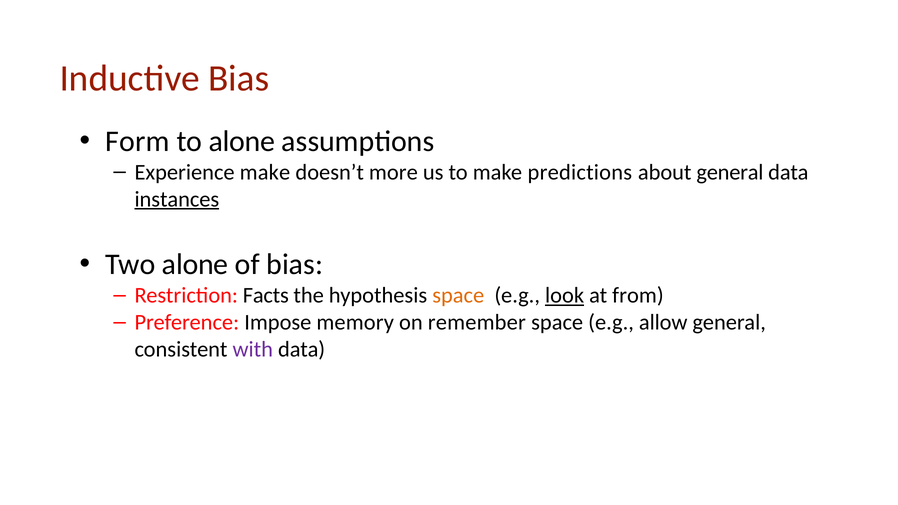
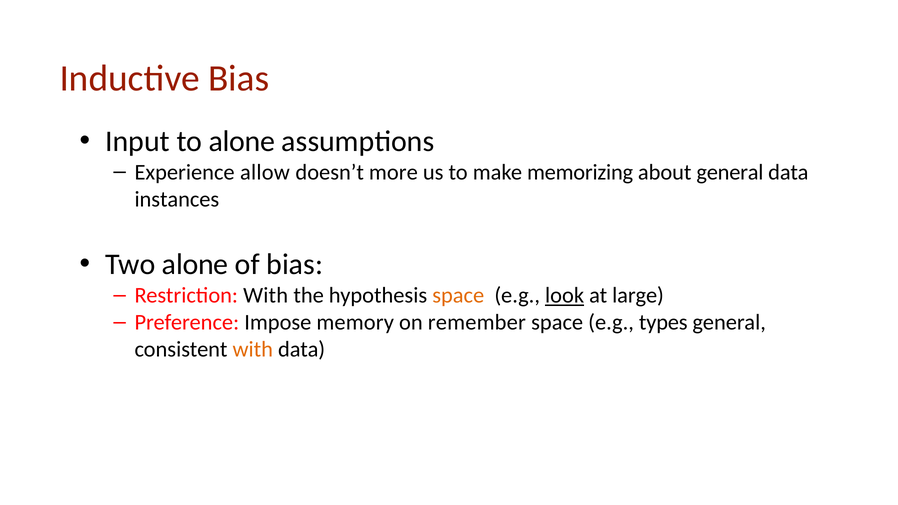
Form: Form -> Input (137, 141)
Experience make: make -> allow (265, 172)
predictions: predictions -> memorizing (580, 172)
instances underline: present -> none (177, 199)
Restriction Facts: Facts -> With (266, 296)
from: from -> large (638, 296)
allow: allow -> types (663, 322)
with colour: purple -> orange (253, 349)
